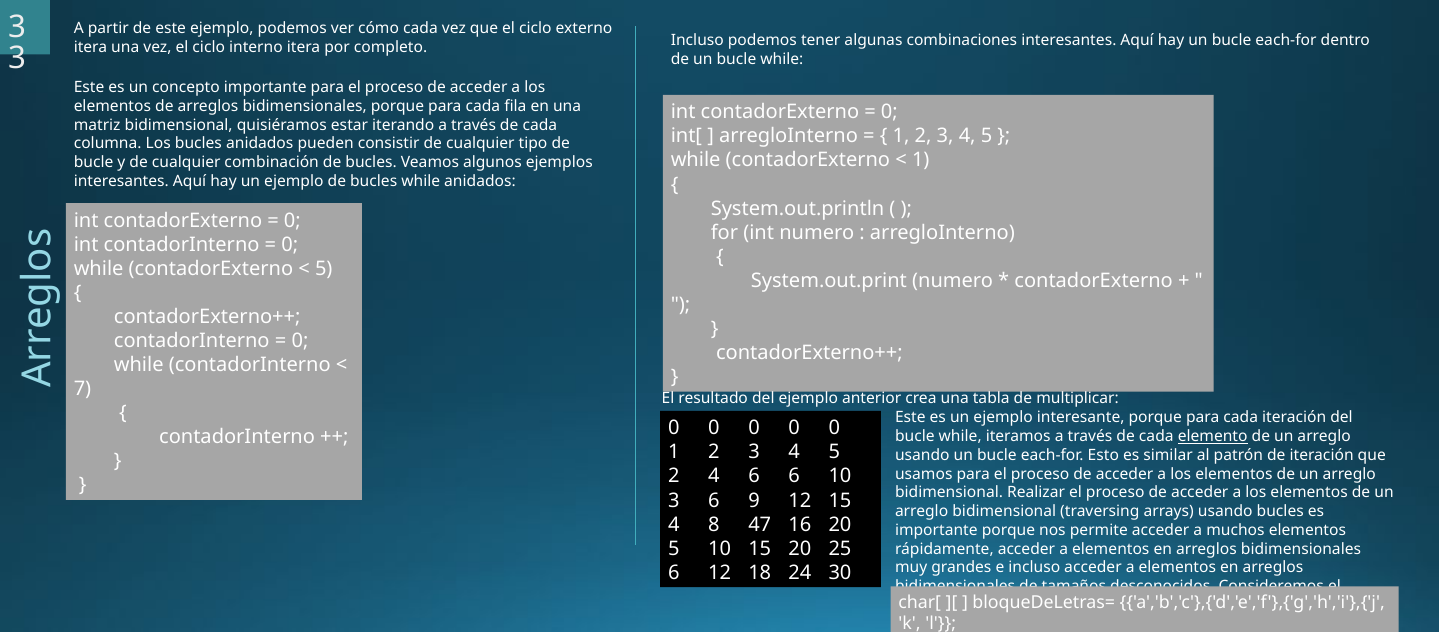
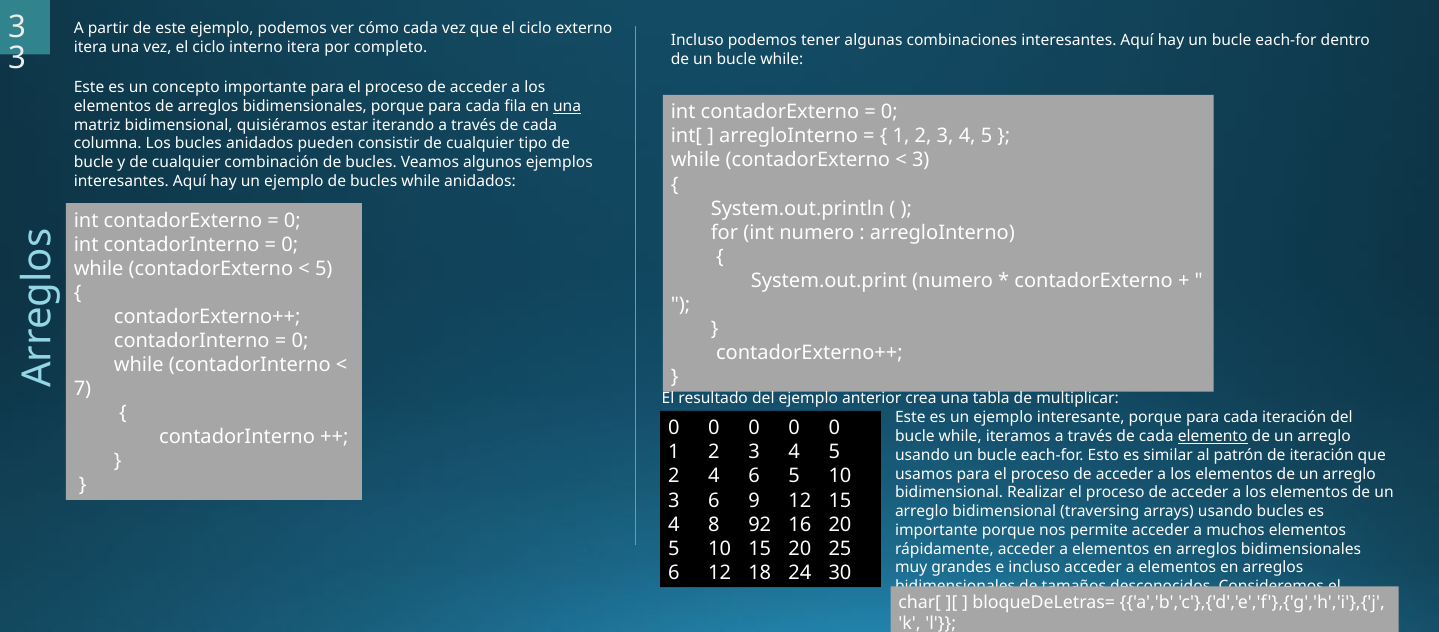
una underline: none -> present (567, 106)
1: 1 -> 3 (921, 160)
6 6: 6 -> 5 (794, 476)
47: 47 -> 92 (760, 524)
